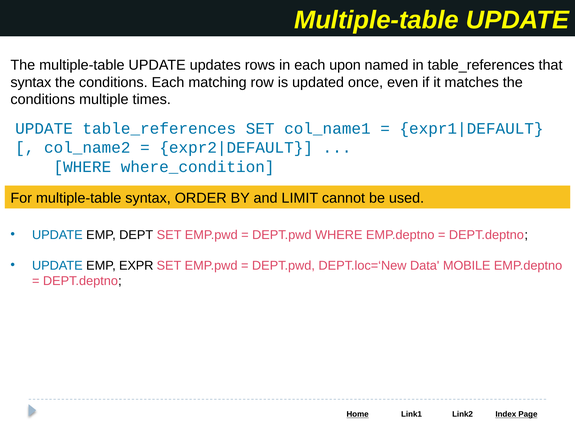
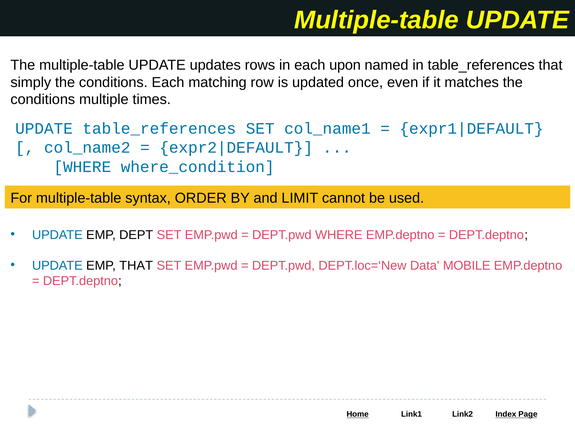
syntax: syntax -> simply (31, 82)
EMP EXPR: EXPR -> THAT (136, 266)
